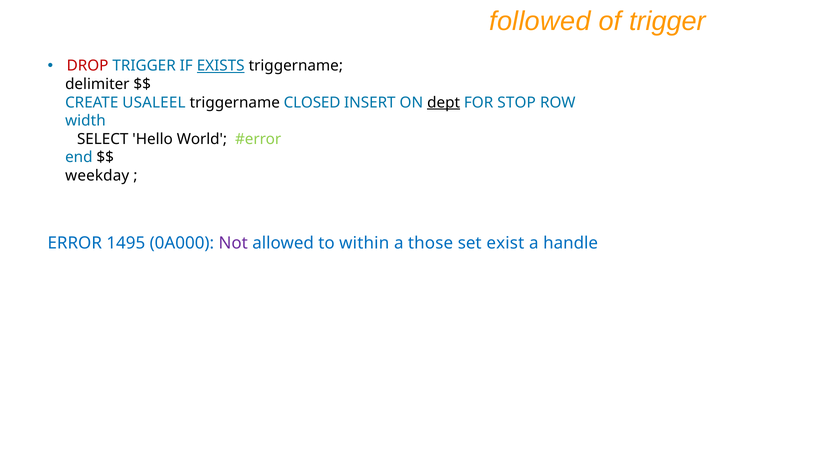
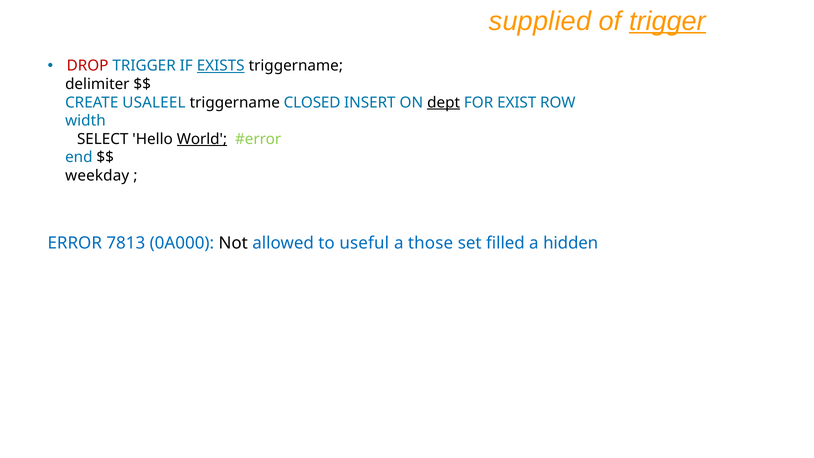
followed: followed -> supplied (540, 21)
trigger underline: none -> present (668, 21)
STOP: STOP -> EXIST (517, 102)
World underline: none -> present (202, 139)
1495: 1495 -> 7813 (126, 243)
Not colour: purple -> black (233, 243)
within: within -> useful (364, 243)
exist: exist -> filled (505, 243)
handle: handle -> hidden (571, 243)
